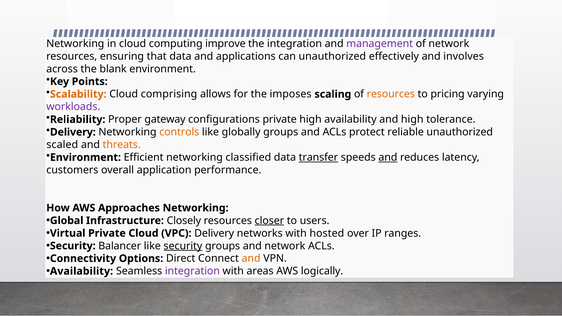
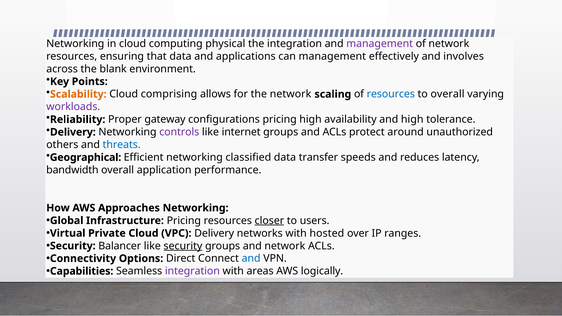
improve: improve -> physical (225, 44)
can unauthorized: unauthorized -> management (332, 56)
the imposes: imposes -> network (291, 94)
resources colour: orange -> blue (391, 94)
to pricing: pricing -> overall (448, 94)
configurations private: private -> pricing (280, 120)
controls colour: orange -> purple (179, 132)
globally: globally -> internet (241, 132)
reliable: reliable -> around (406, 132)
scaled: scaled -> others (62, 145)
threats colour: orange -> blue (122, 145)
Environment: Environment -> Geographical (86, 157)
transfer underline: present -> none (318, 157)
and underline: present -> none (388, 157)
customers: customers -> bandwidth (72, 170)
Infrastructure Closely: Closely -> Pricing (184, 221)
and colour: orange -> blue (251, 259)
Availability: Availability -> Capabilities (82, 271)
